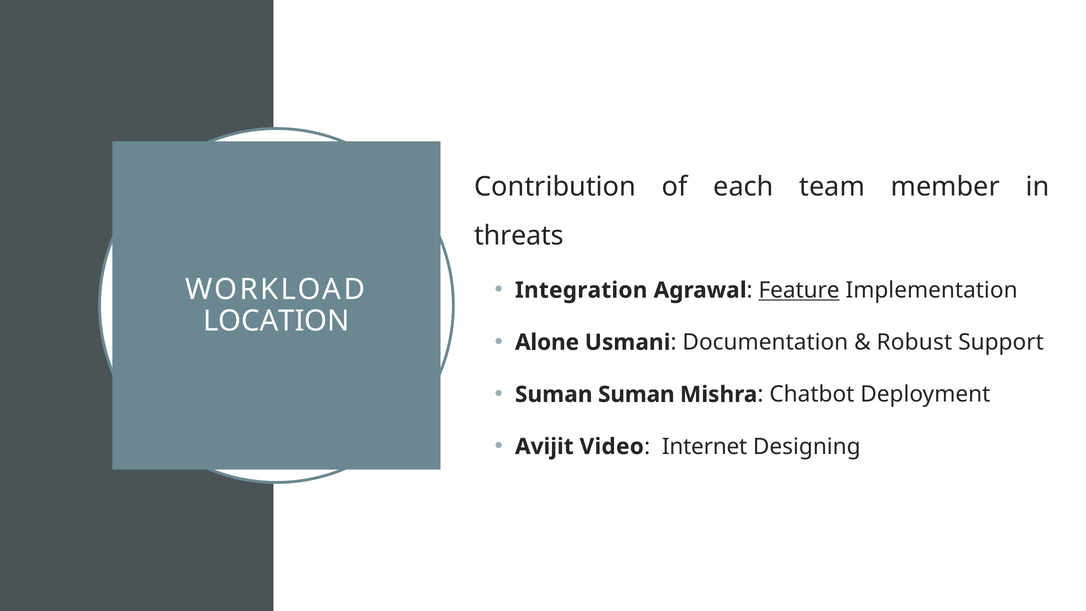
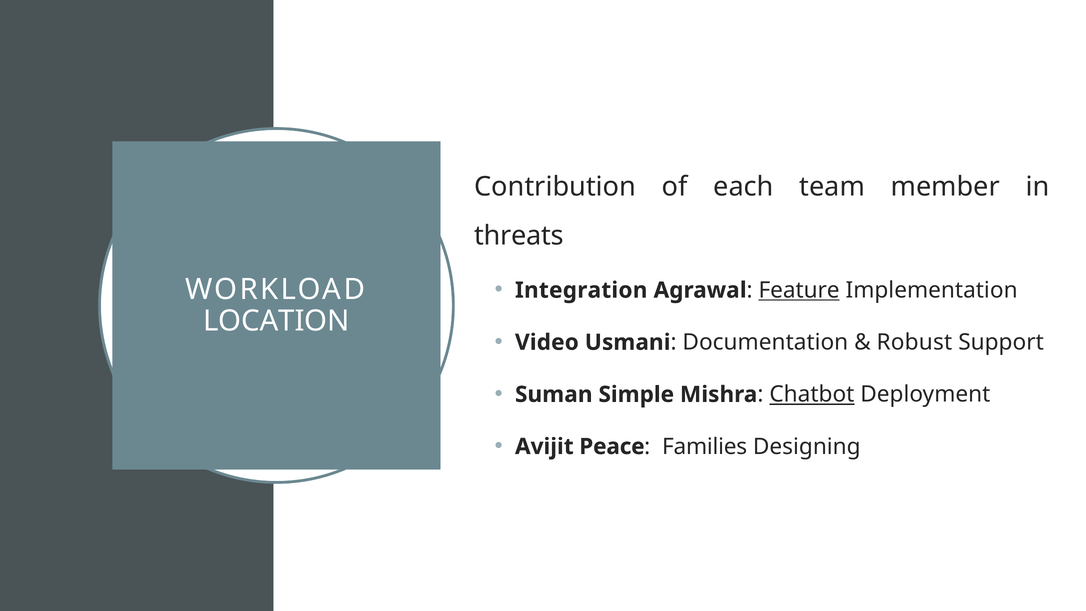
Alone: Alone -> Video (547, 342)
Suman Suman: Suman -> Simple (636, 394)
Chatbot underline: none -> present (812, 394)
Video: Video -> Peace (612, 447)
Internet: Internet -> Families (705, 447)
